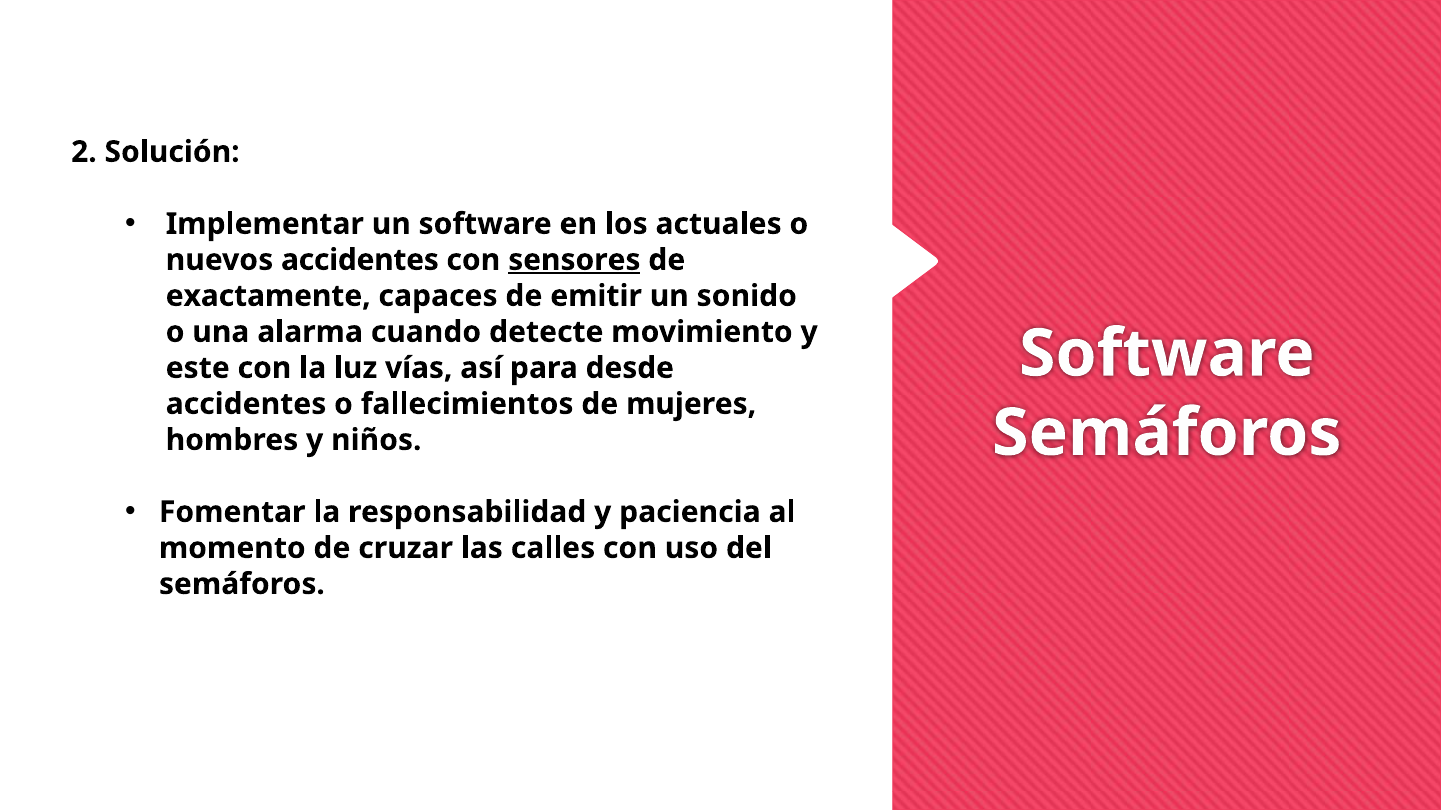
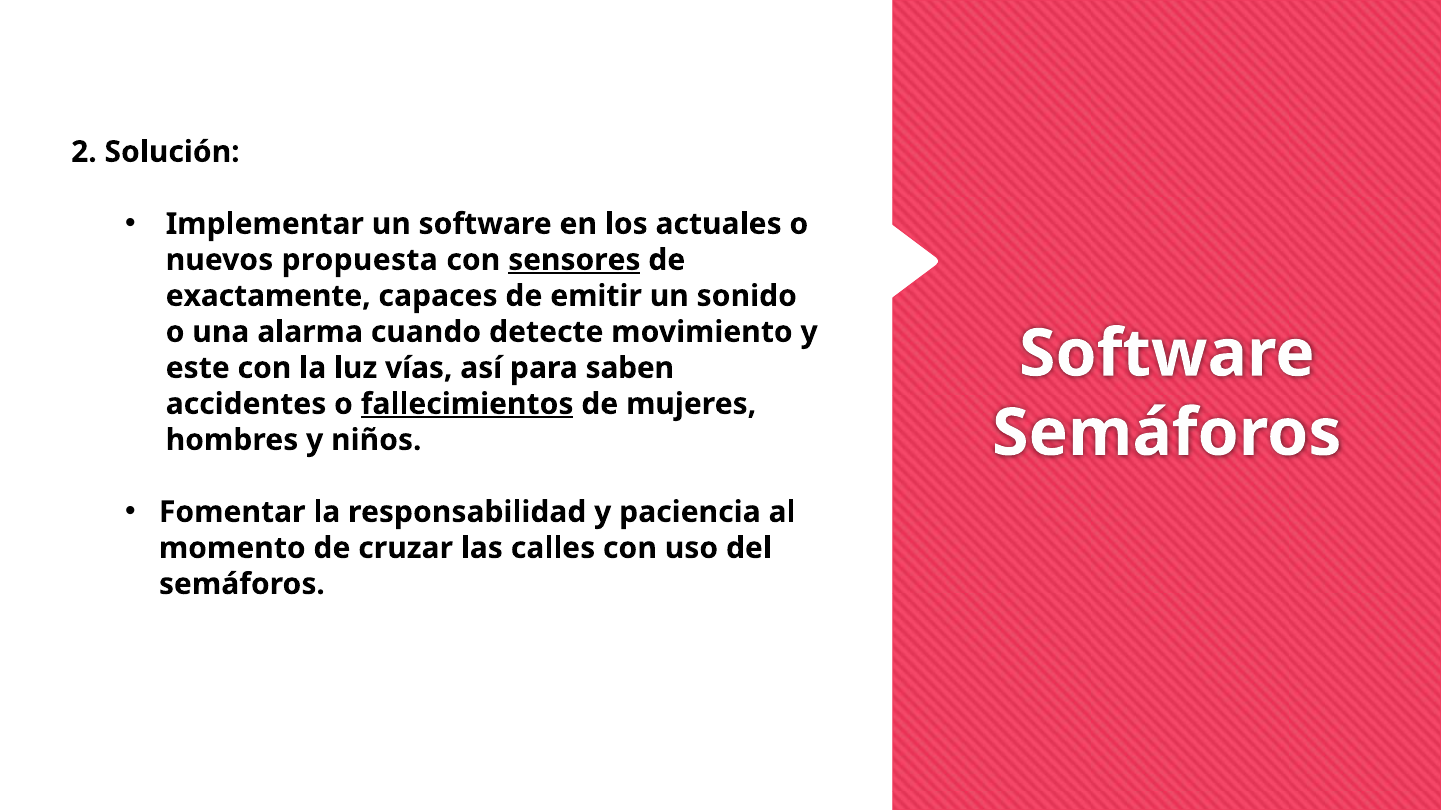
nuevos accidentes: accidentes -> propuesta (360, 260)
desde: desde -> saben (630, 368)
fallecimientos underline: none -> present (467, 404)
